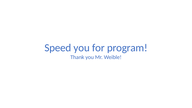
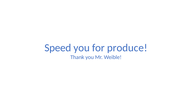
program: program -> produce (127, 48)
